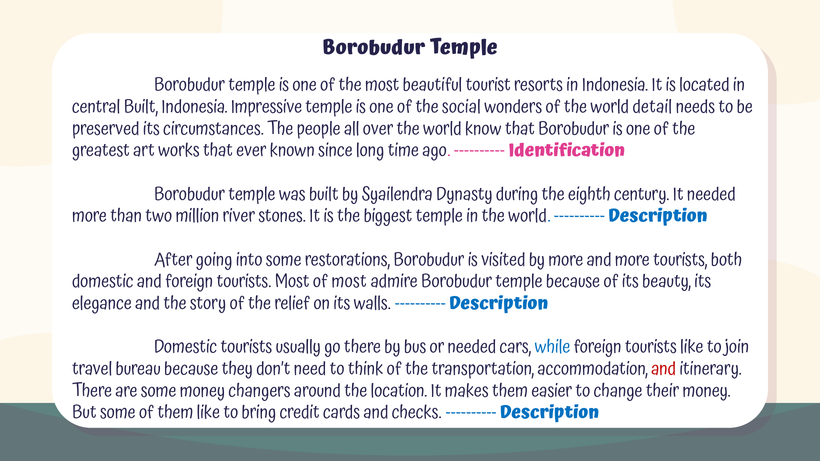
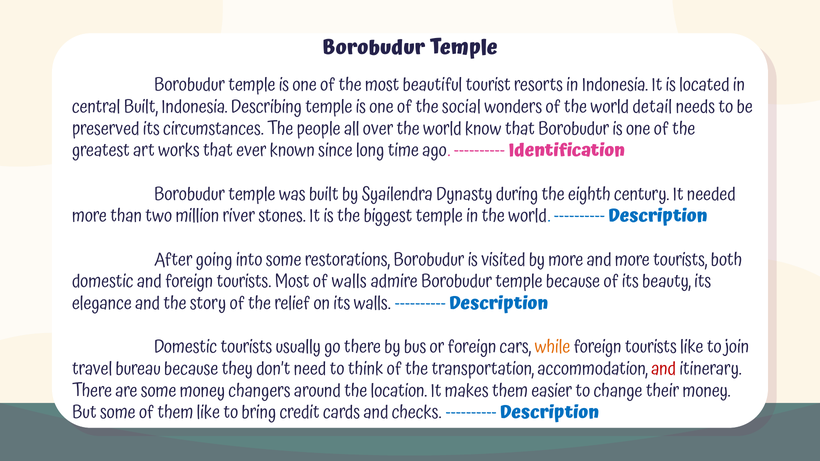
Impressive: Impressive -> Describing (266, 107)
of most: most -> walls (349, 282)
or needed: needed -> foreign (472, 347)
while colour: blue -> orange (552, 347)
